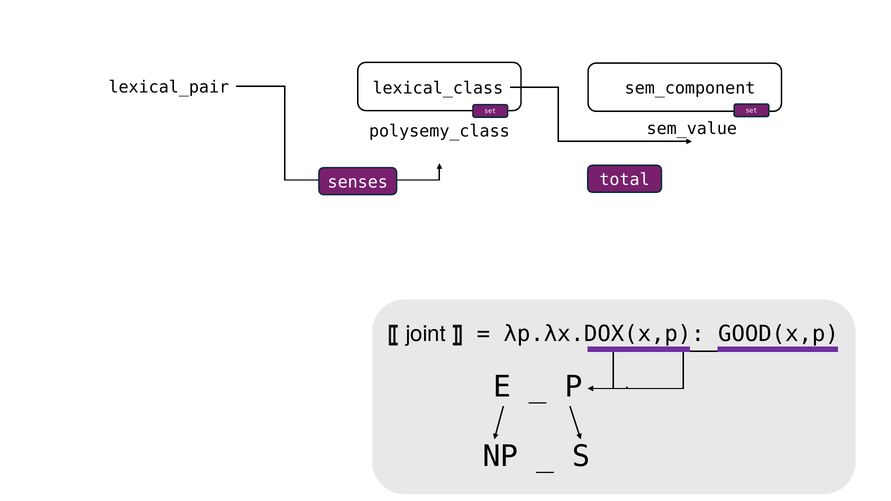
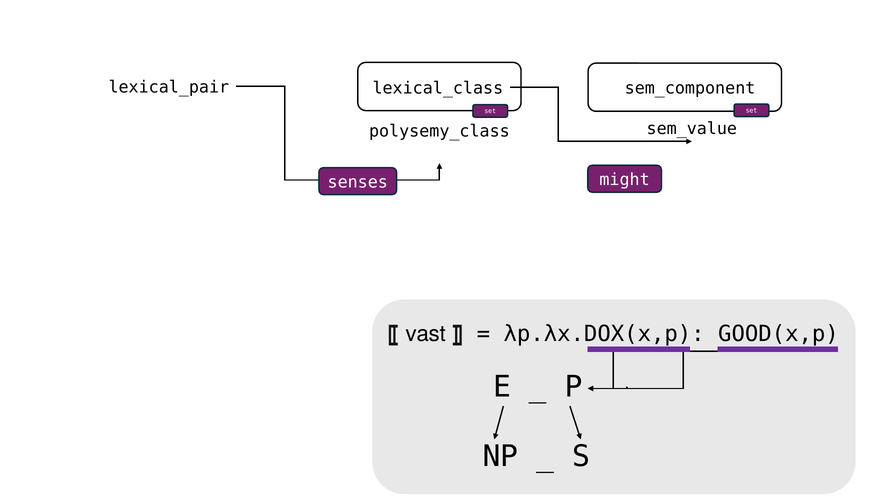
total: total -> might (625, 180)
joint: joint -> vast (426, 334)
